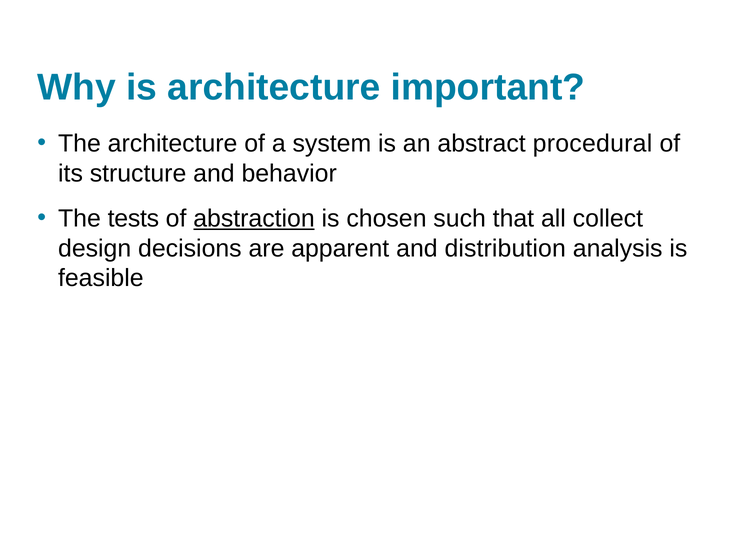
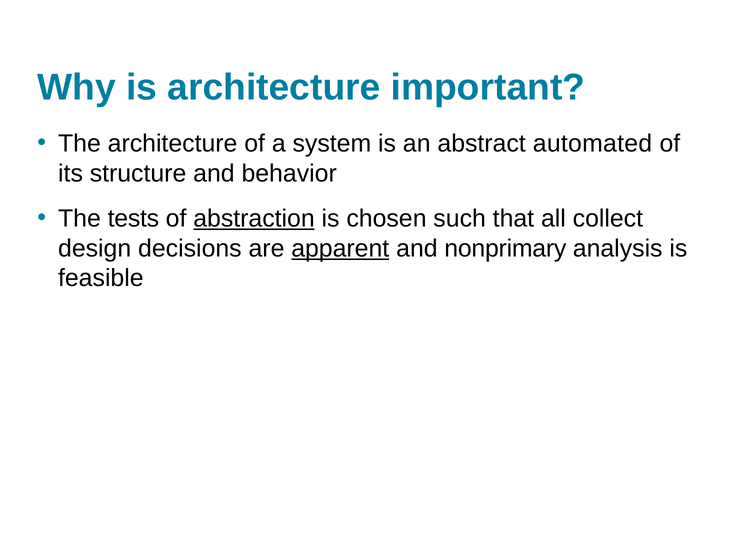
procedural: procedural -> automated (592, 143)
apparent underline: none -> present (340, 248)
distribution: distribution -> nonprimary (505, 248)
